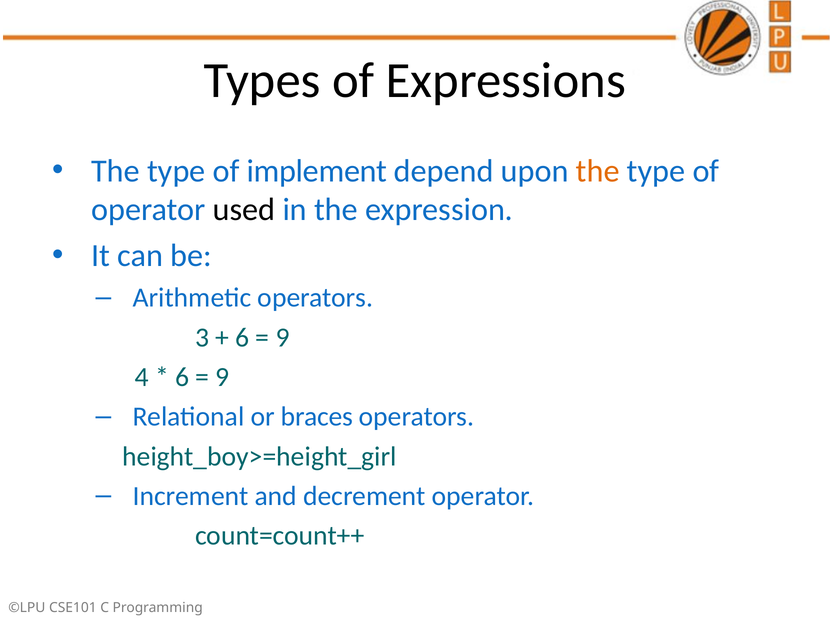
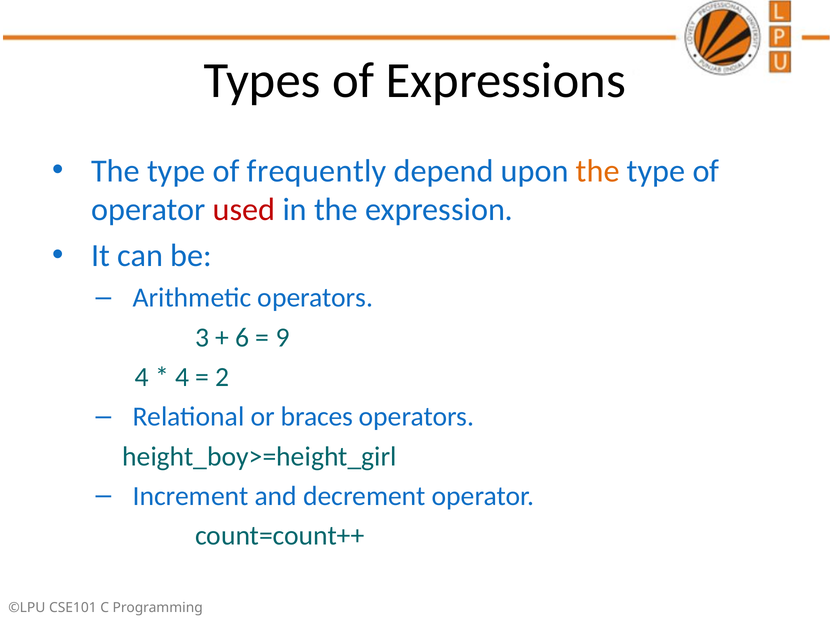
implement: implement -> frequently (317, 171)
used colour: black -> red (244, 210)
6: 6 -> 4 (182, 377)
9: 9 -> 2 (222, 377)
